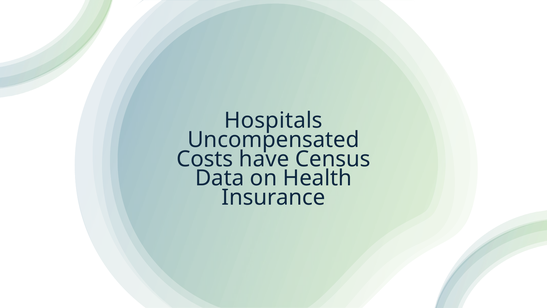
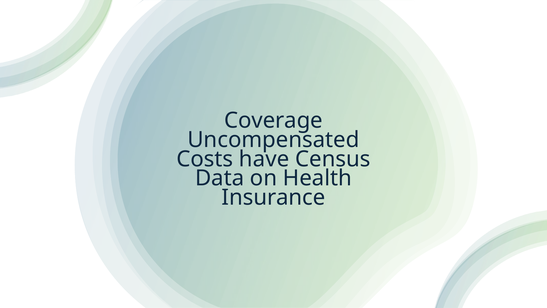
Hospitals: Hospitals -> Coverage (274, 120)
